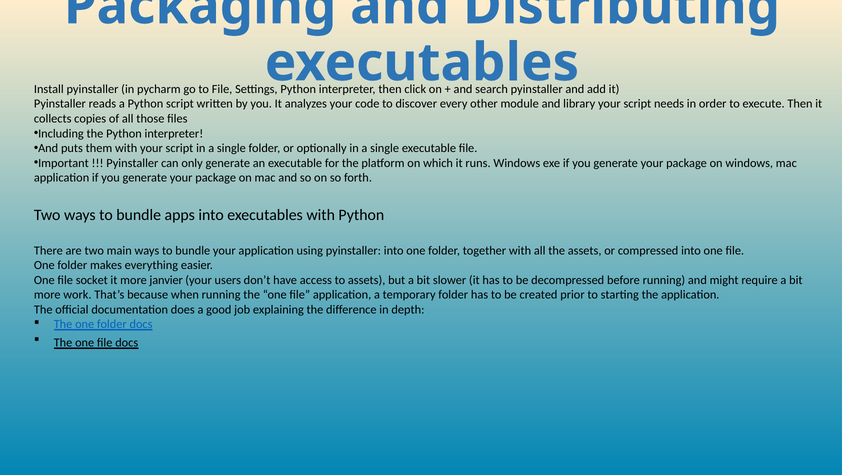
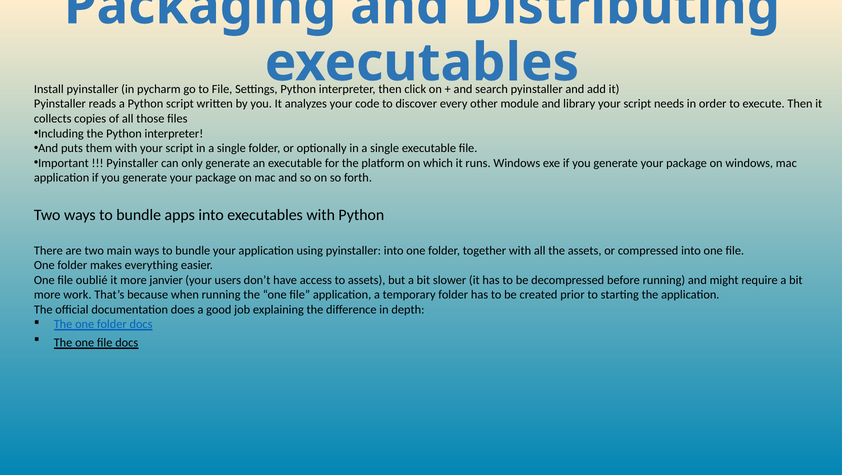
socket: socket -> oublié (92, 280)
